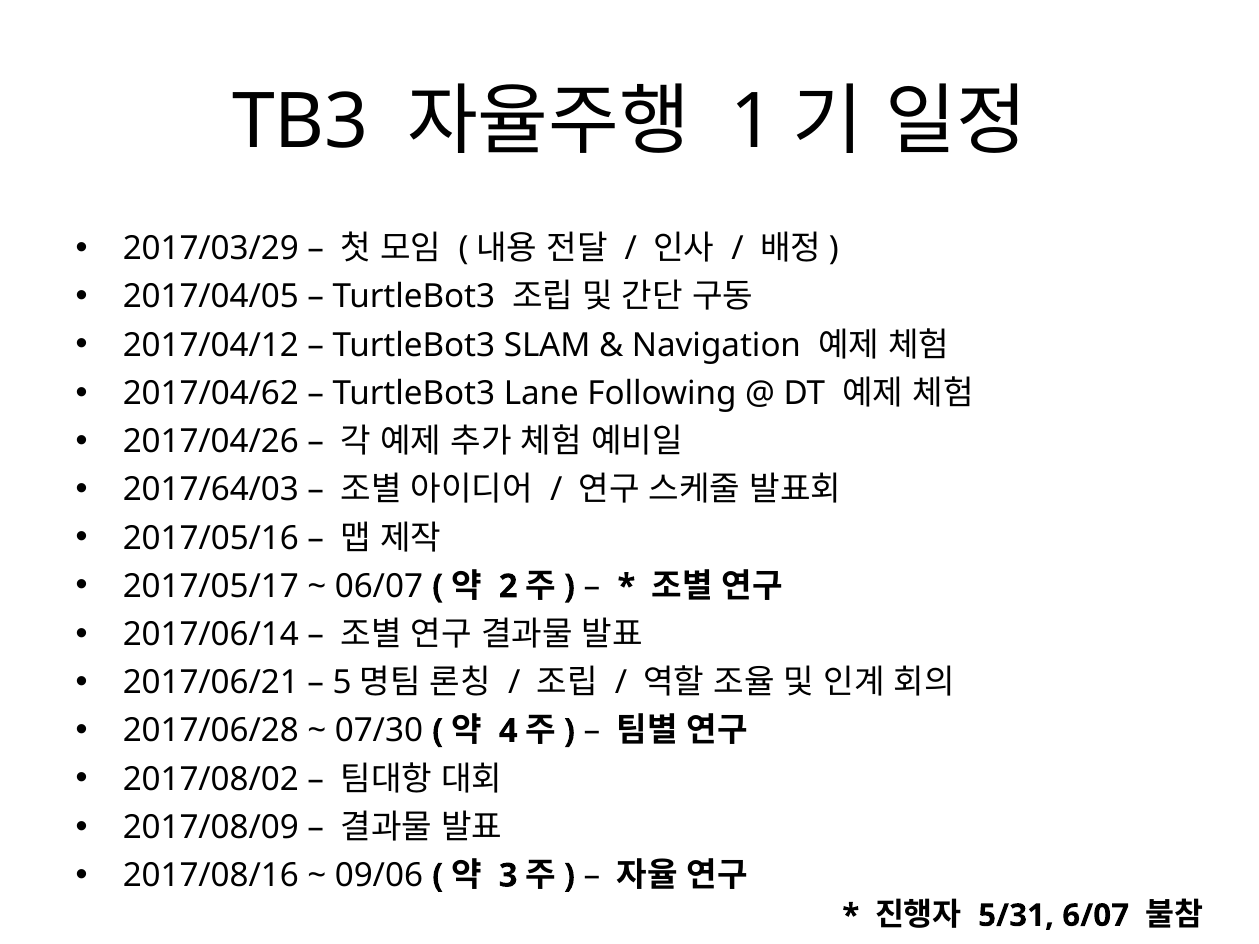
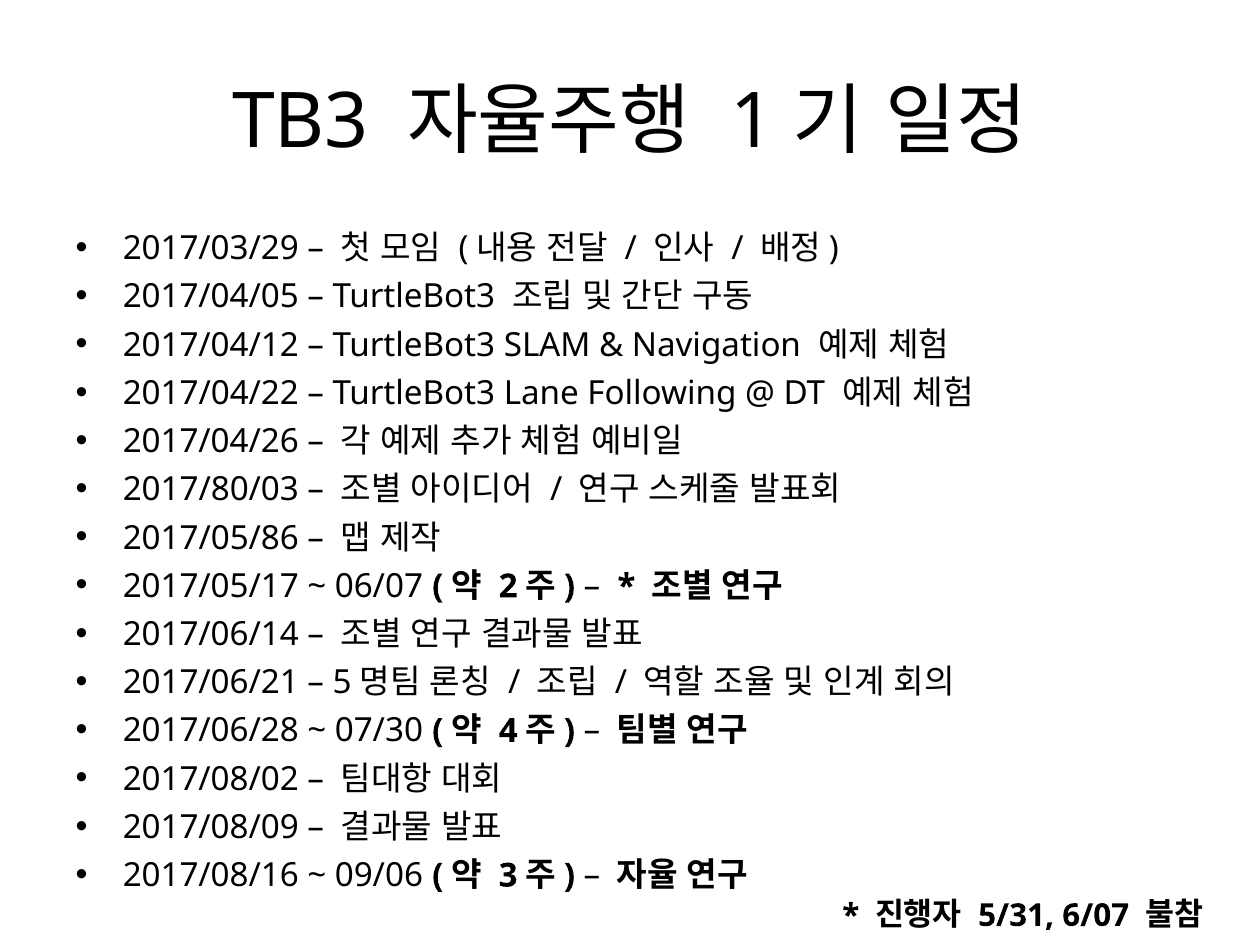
2017/04/62: 2017/04/62 -> 2017/04/22 (211, 394)
2017/64/03: 2017/64/03 -> 2017/80/03 (211, 490)
2017/05/16: 2017/05/16 -> 2017/05/86 (211, 538)
